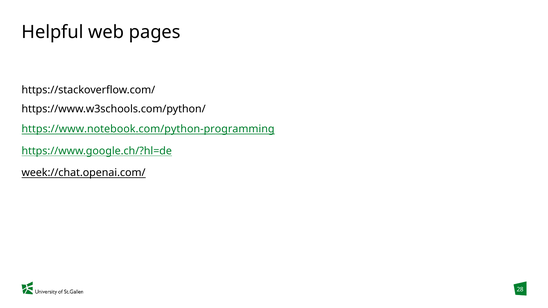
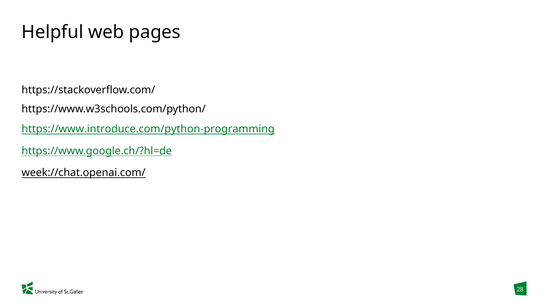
https://www.notebook.com/python-programming: https://www.notebook.com/python-programming -> https://www.introduce.com/python-programming (148, 129)
